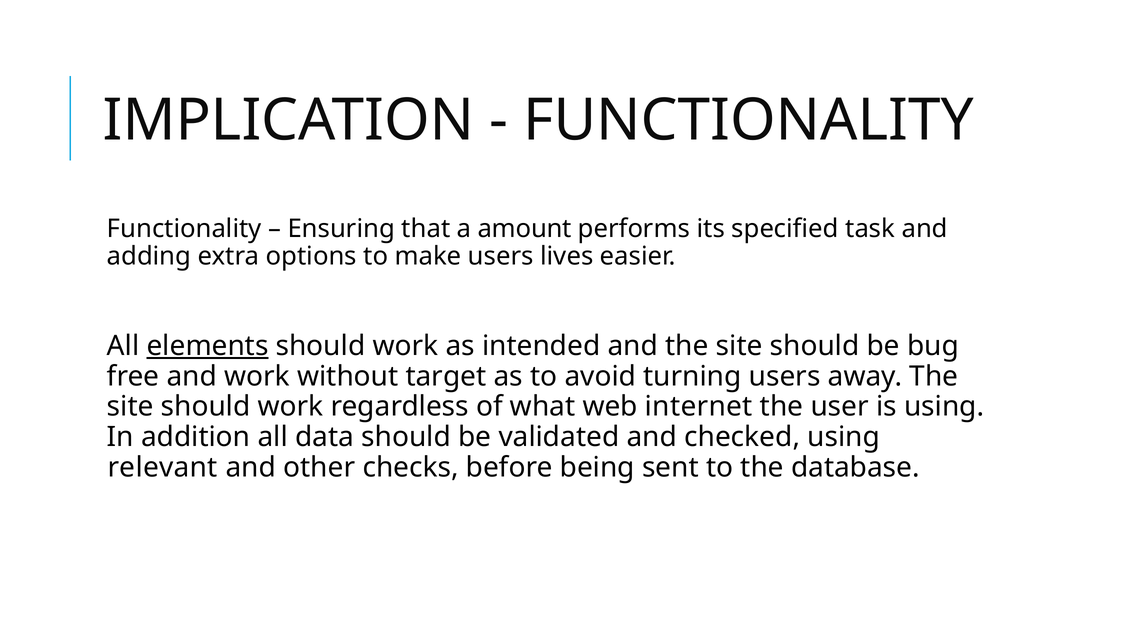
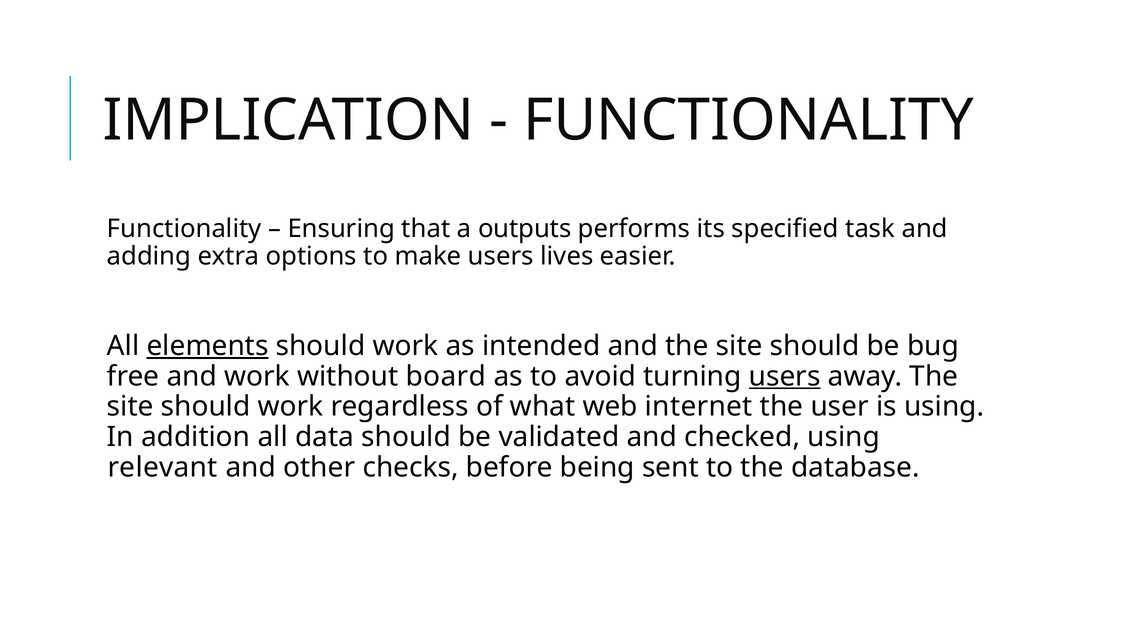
amount: amount -> outputs (525, 228)
target: target -> board (446, 376)
users underline: none -> present (785, 376)
